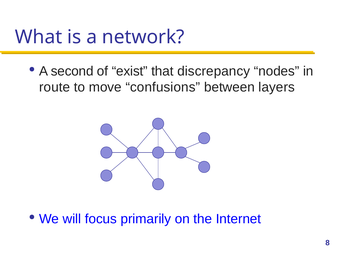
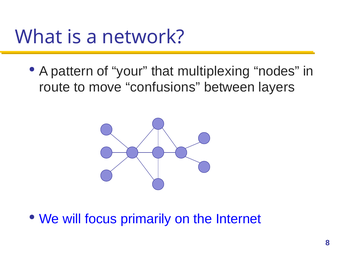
second: second -> pattern (72, 71)
exist: exist -> your (130, 71)
discrepancy: discrepancy -> multiplexing (214, 71)
